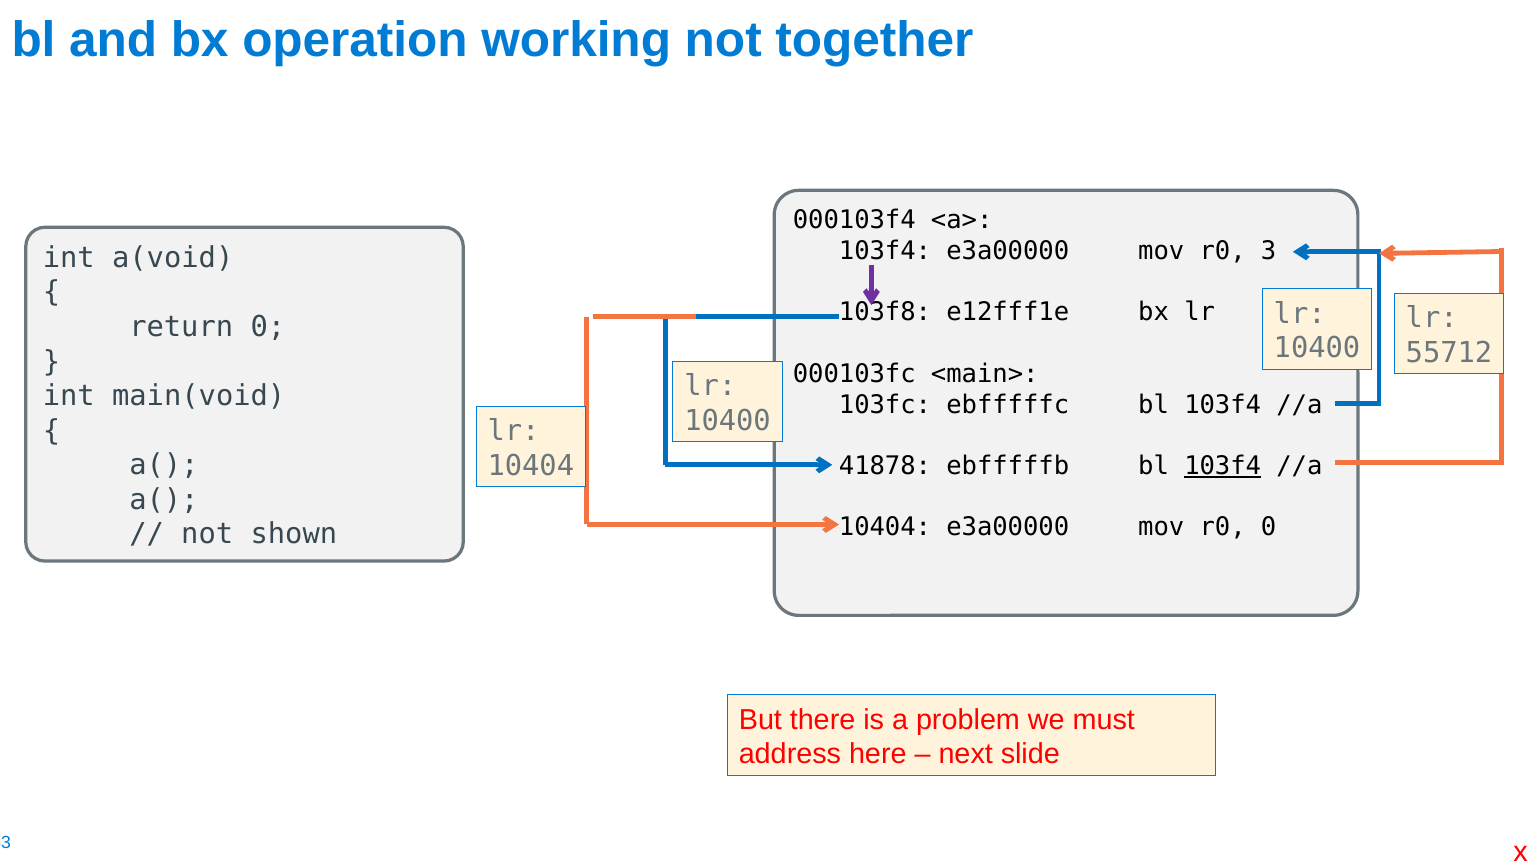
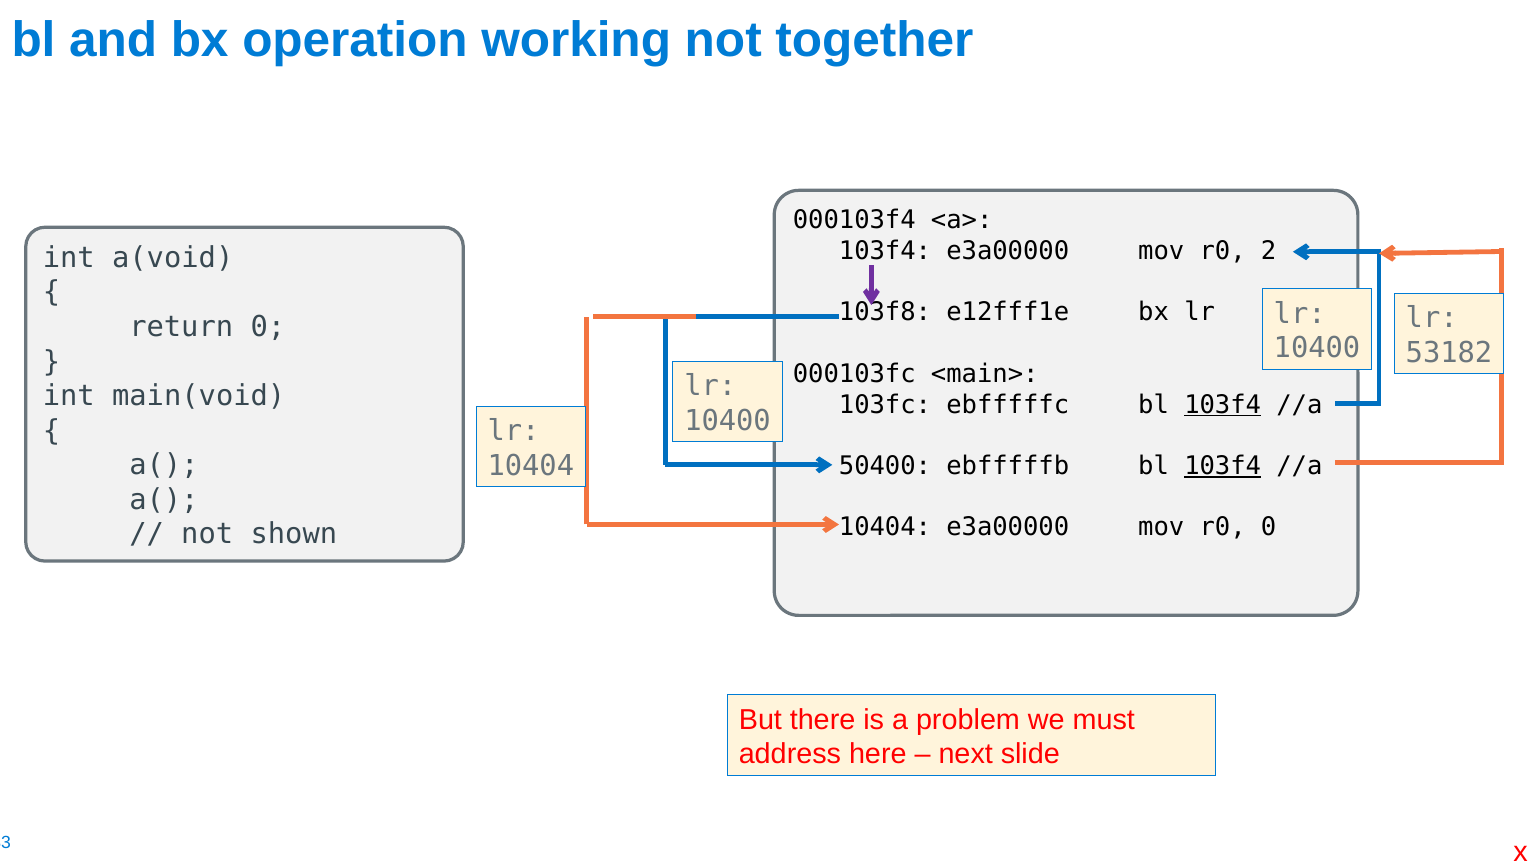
3: 3 -> 2 (1269, 251)
55712: 55712 -> 53182 (1449, 353)
103f4 underline: none -> present (1223, 404)
41878: 41878 -> 50400 (885, 466)
